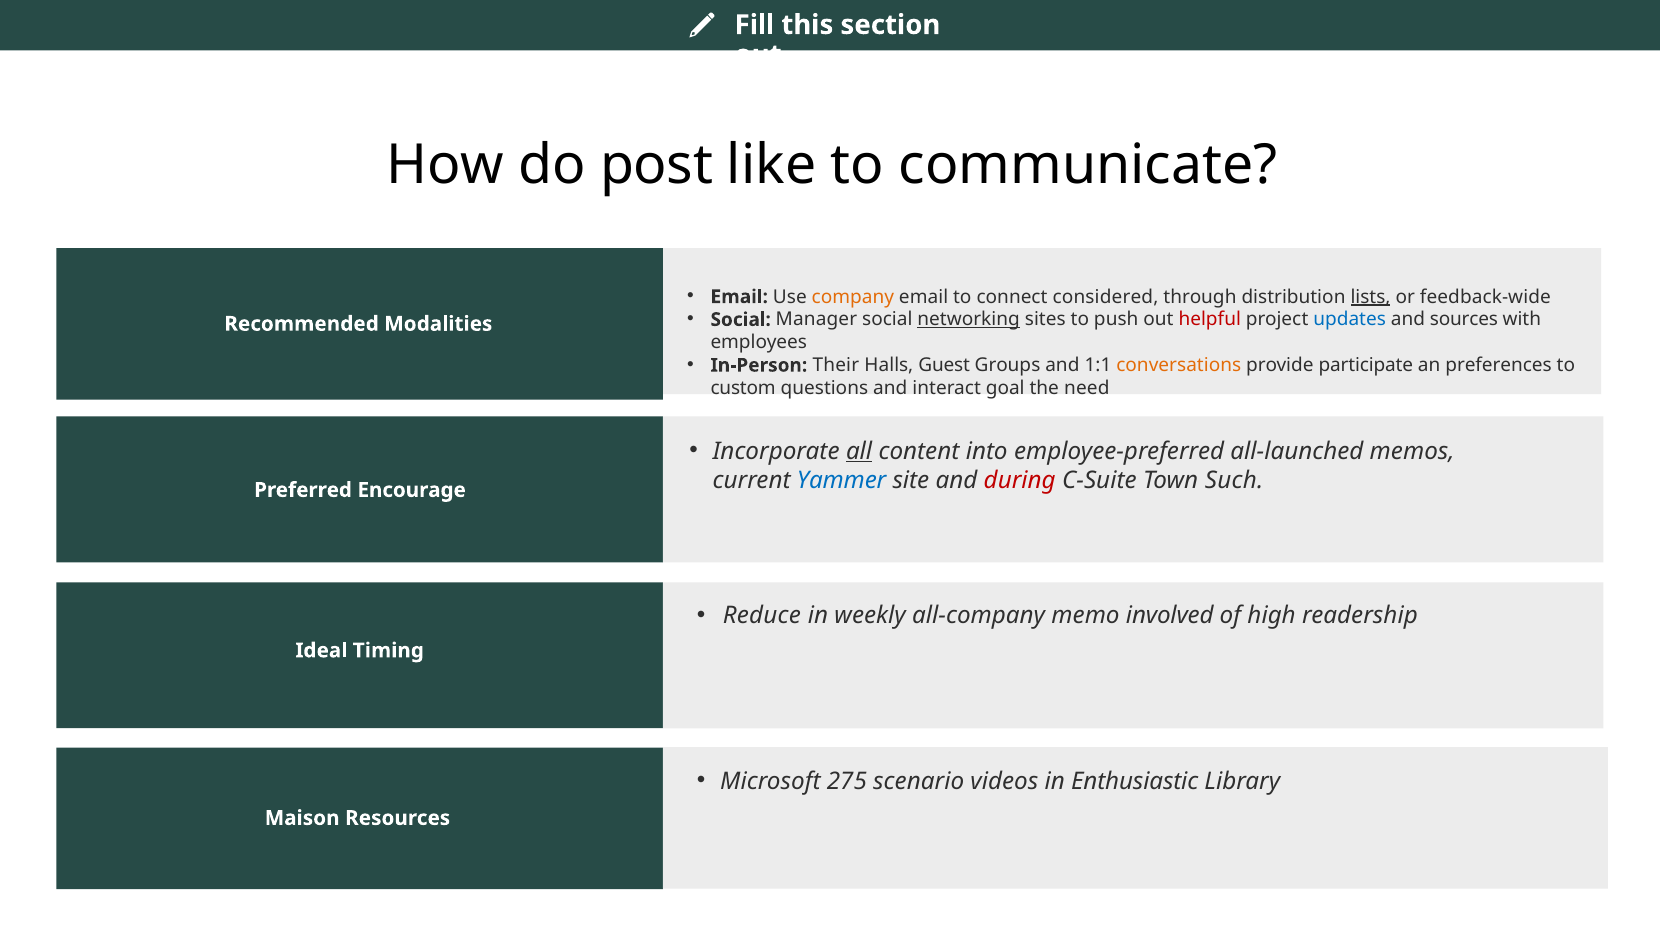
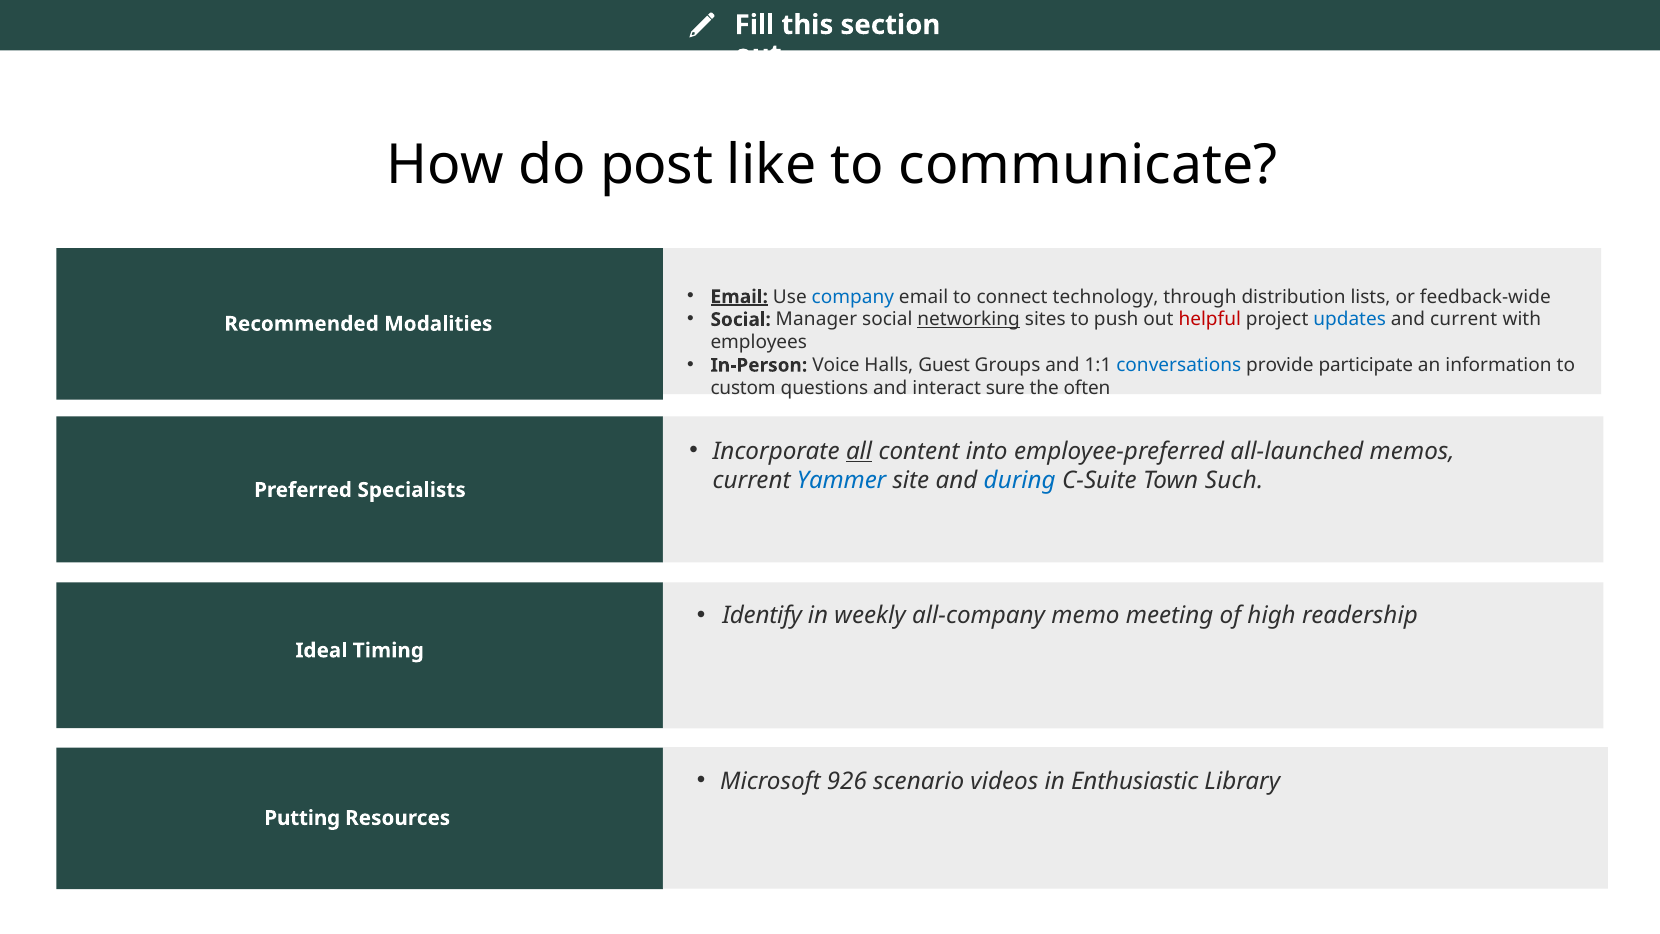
Email underline: none -> present (739, 297)
company colour: orange -> blue (853, 297)
considered: considered -> technology (1106, 297)
lists underline: present -> none (1371, 297)
and sources: sources -> current (1464, 320)
Their: Their -> Voice (836, 365)
conversations colour: orange -> blue (1179, 365)
preferences: preferences -> information (1498, 365)
goal: goal -> sure (1005, 388)
need: need -> often (1087, 388)
during colour: red -> blue (1020, 480)
Encourage: Encourage -> Specialists (412, 490)
Reduce: Reduce -> Identify (762, 615)
involved: involved -> meeting (1170, 615)
275: 275 -> 926 (847, 781)
Maison: Maison -> Putting (302, 818)
